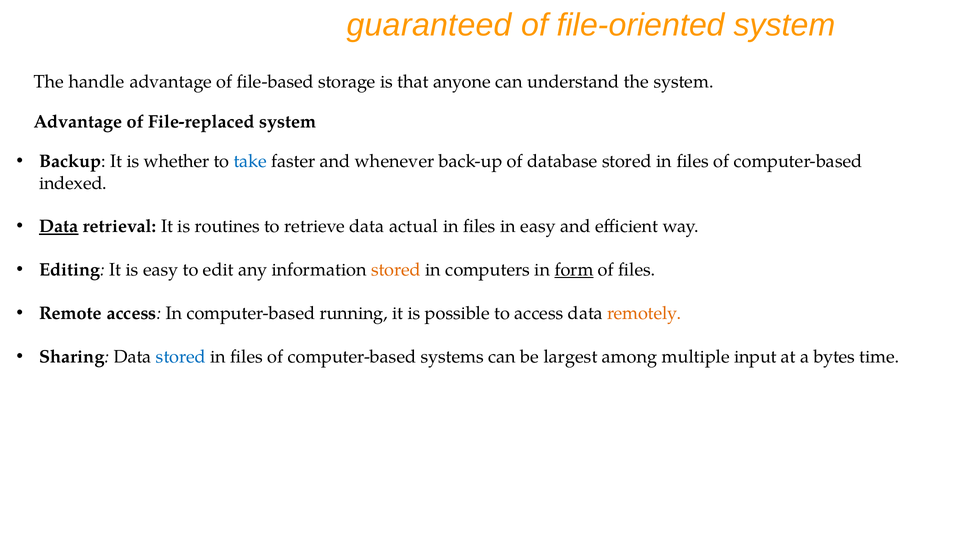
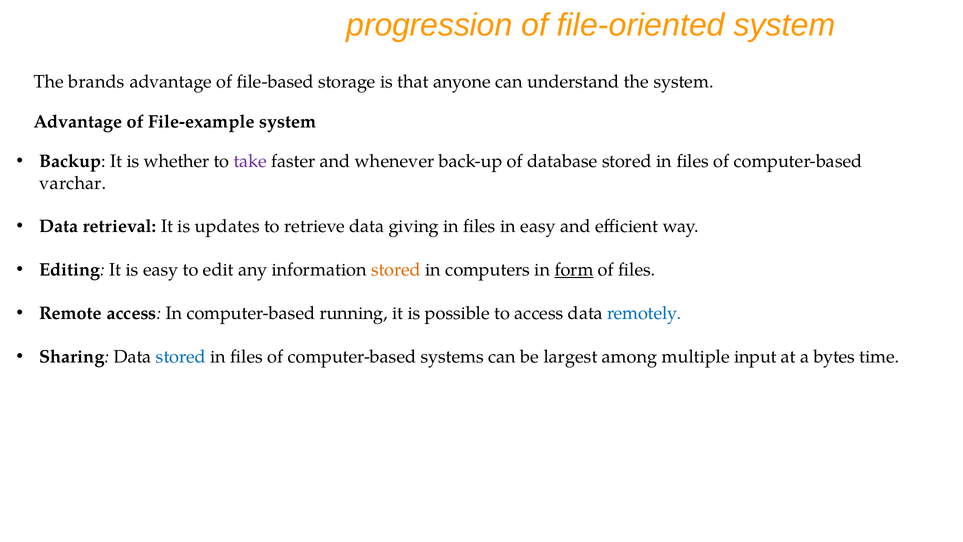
guaranteed: guaranteed -> progression (429, 25)
handle: handle -> brands (96, 82)
File-replaced: File-replaced -> File-example (201, 122)
take colour: blue -> purple (250, 161)
indexed: indexed -> varchar (73, 183)
Data underline: present -> none (59, 226)
routines: routines -> updates (227, 226)
actual: actual -> giving (414, 226)
remotely colour: orange -> blue (644, 313)
